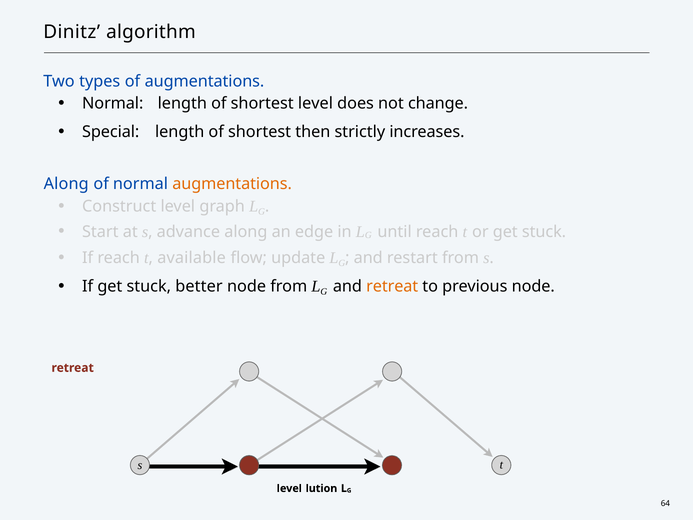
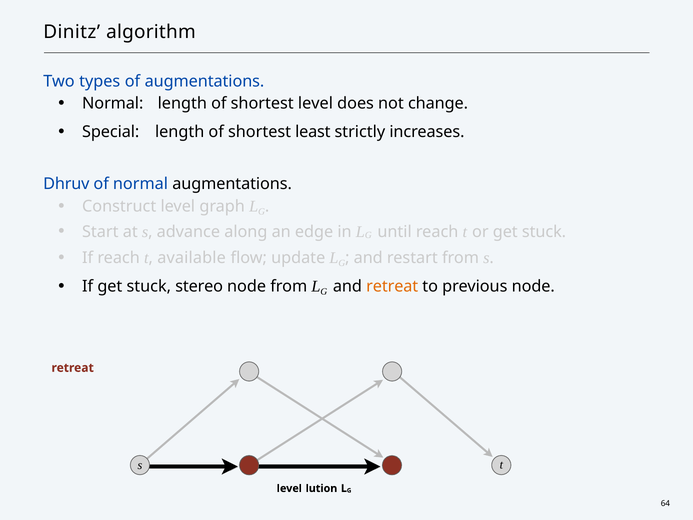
then: then -> least (313, 132)
Along: Along -> Dhruv (66, 184)
augmentations colour: orange -> black (232, 184)
better: better -> stereo (199, 286)
